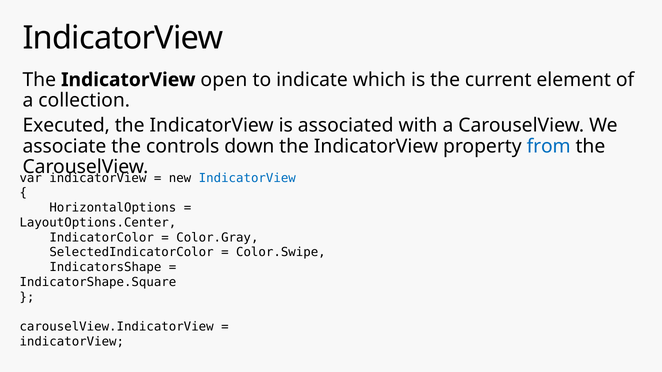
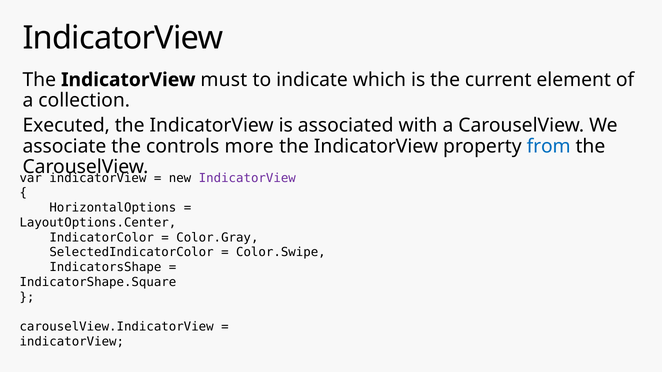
open: open -> must (224, 80)
down: down -> more (249, 146)
IndicatorView colour: blue -> purple (247, 178)
